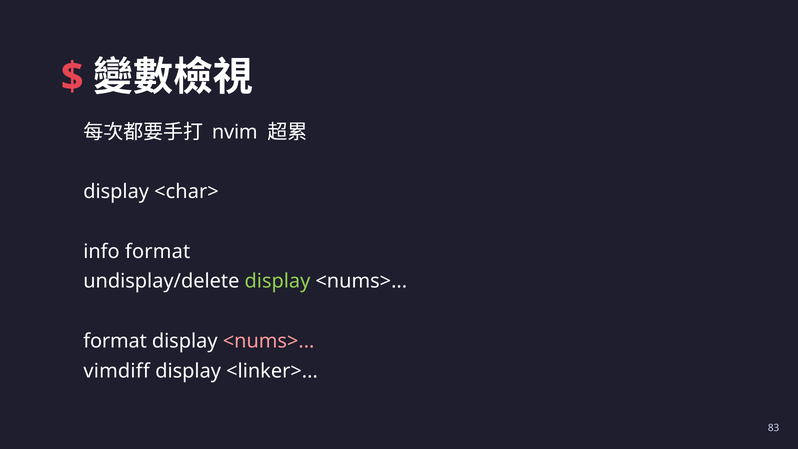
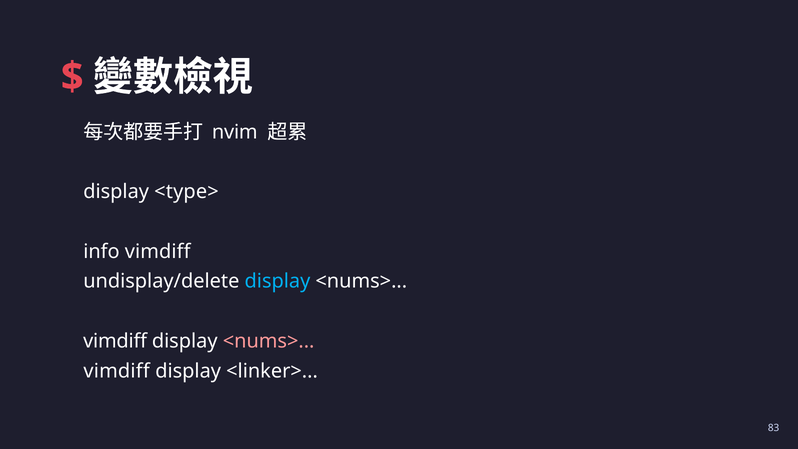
<char>: <char> -> <type> (186, 192)
info format: format -> vimdiff (158, 251)
display colour: light green -> light blue (277, 281)
format: format -> vimdiff (115, 341)
